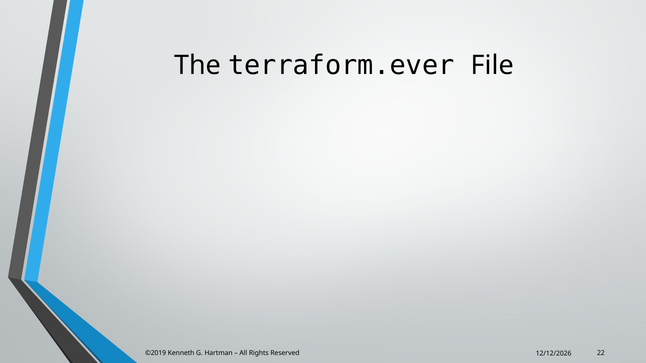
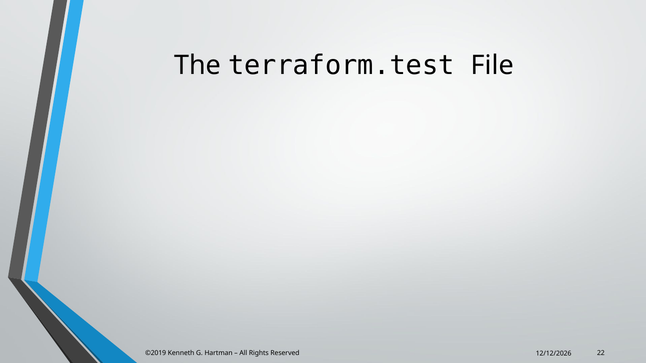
terraform.ever: terraform.ever -> terraform.test (341, 65)
